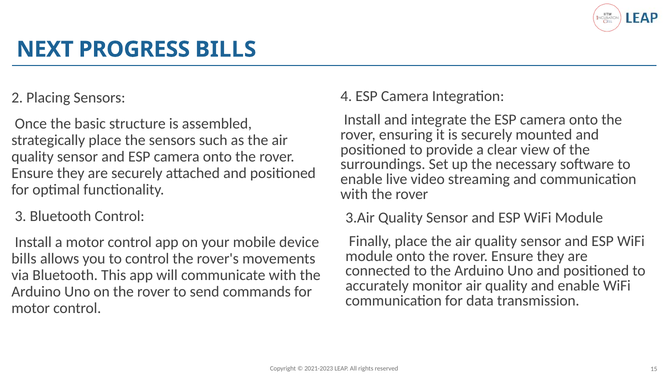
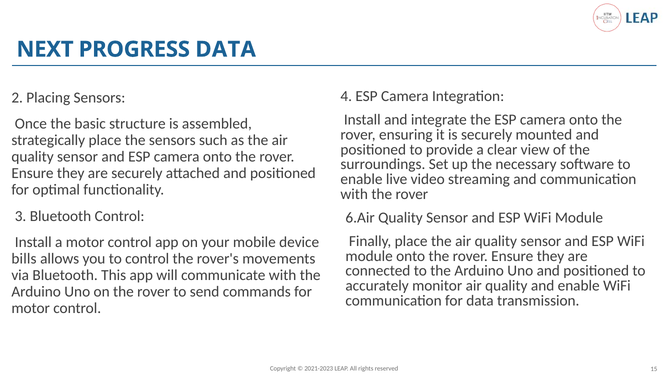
PROGRESS BILLS: BILLS -> DATA (226, 49)
3.Air: 3.Air -> 6.Air (360, 218)
